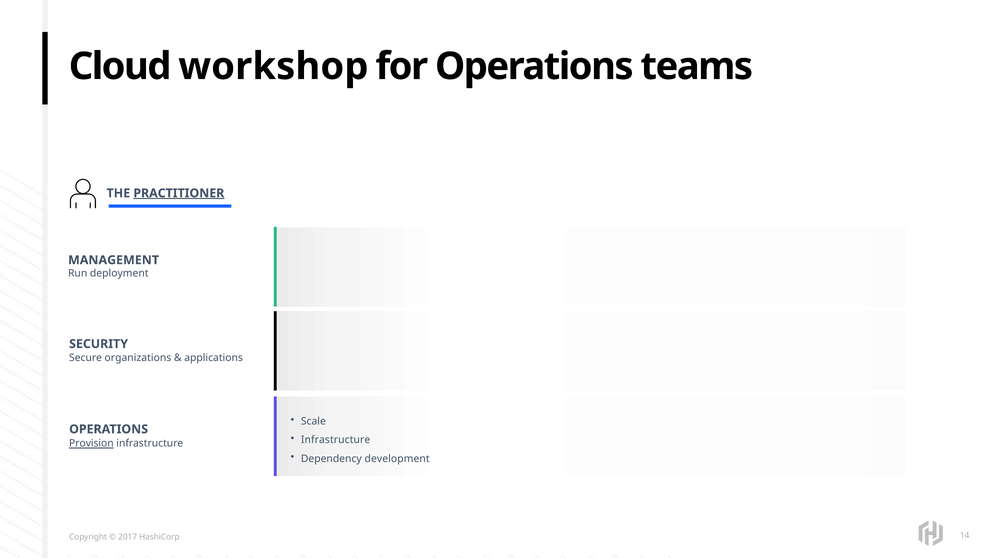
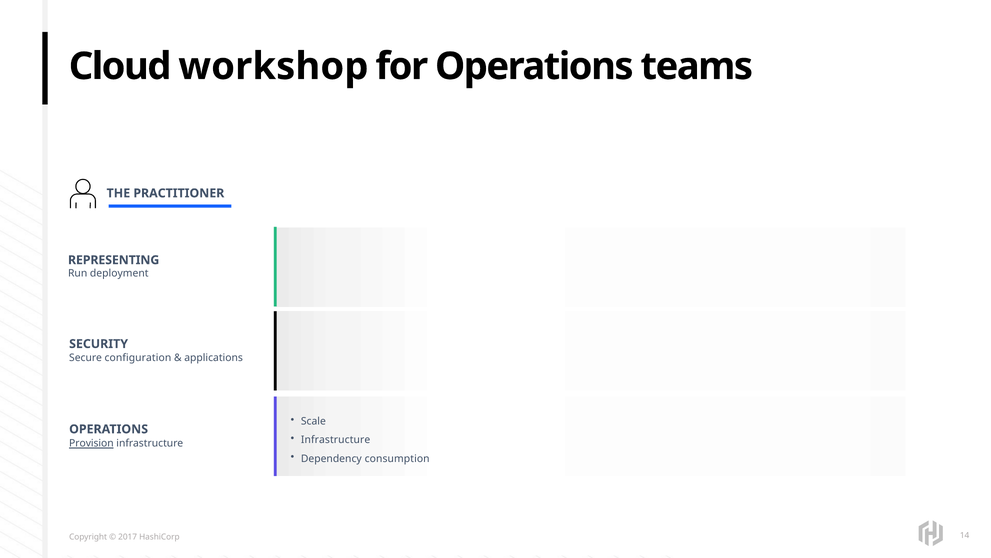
PRACTITIONER underline: present -> none (179, 193)
MANAGEMENT: MANAGEMENT -> REPRESENTING (114, 260)
organizations: organizations -> configuration (138, 358)
development: development -> consumption (397, 458)
